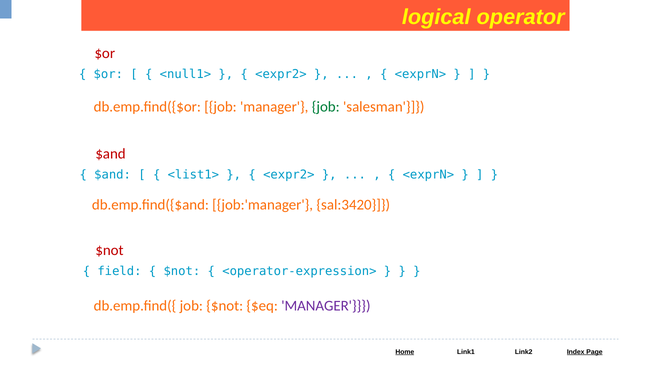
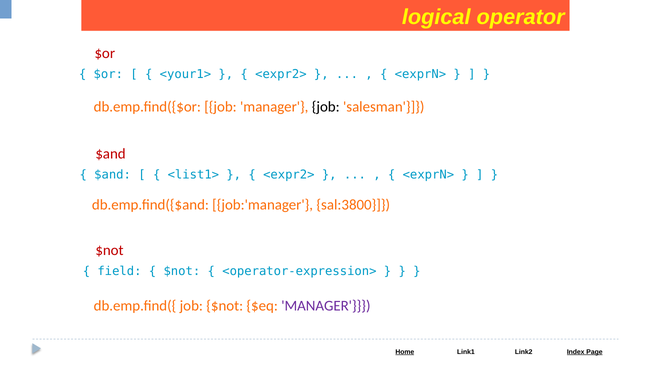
<null1>: <null1> -> <your1> (185, 74)
job colour: green -> black (326, 107)
sal:3420: sal:3420 -> sal:3800 (353, 205)
